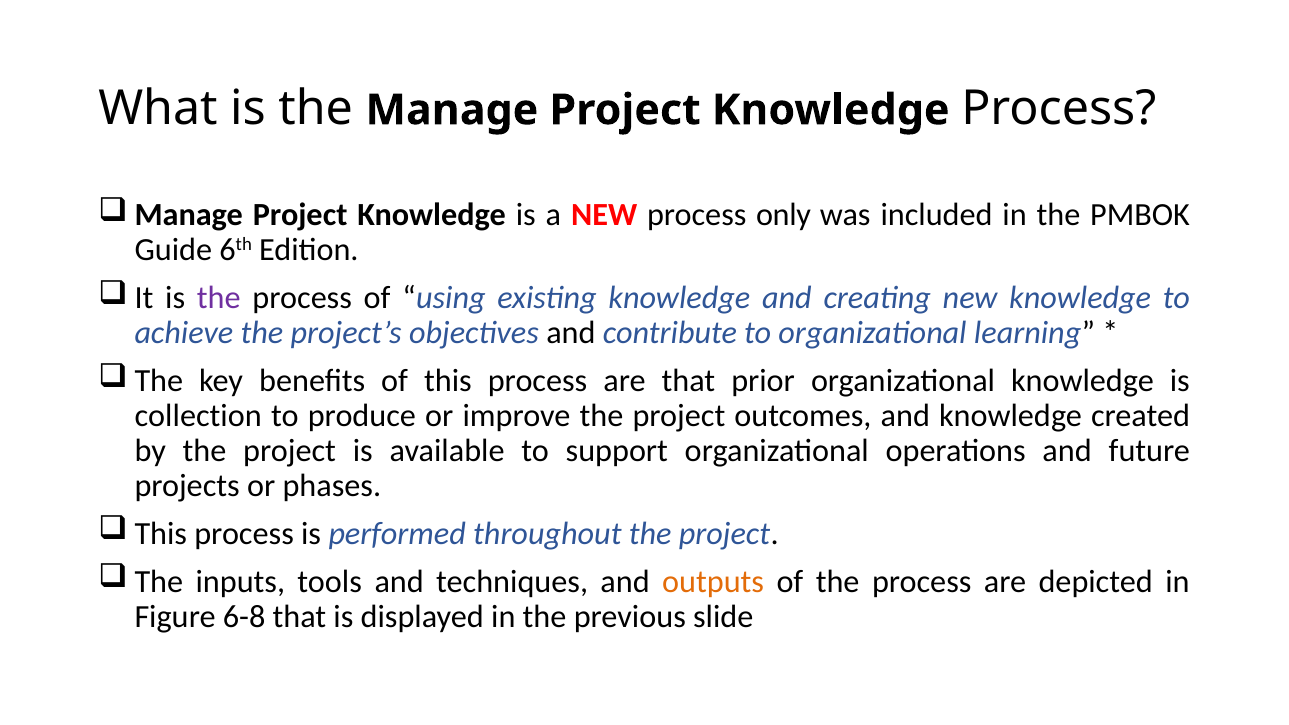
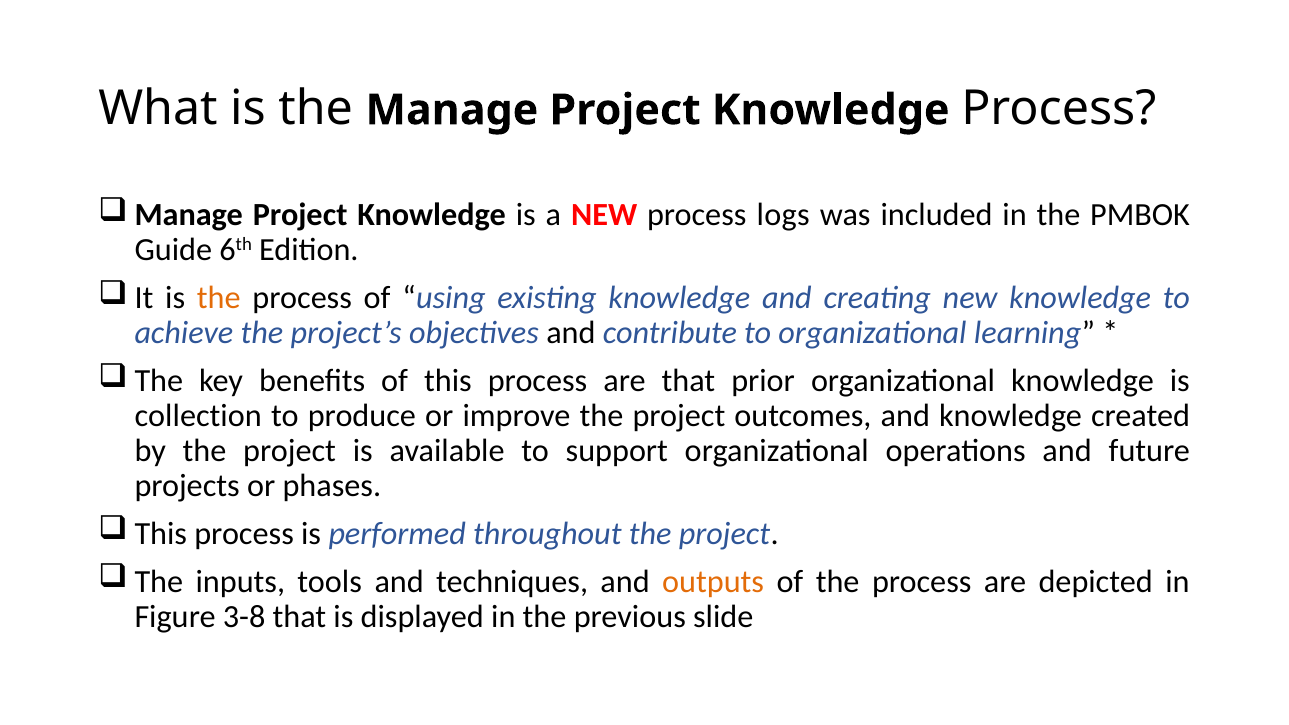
only: only -> logs (783, 215)
the colour: purple -> orange (219, 298)
6-8: 6-8 -> 3-8 (244, 617)
